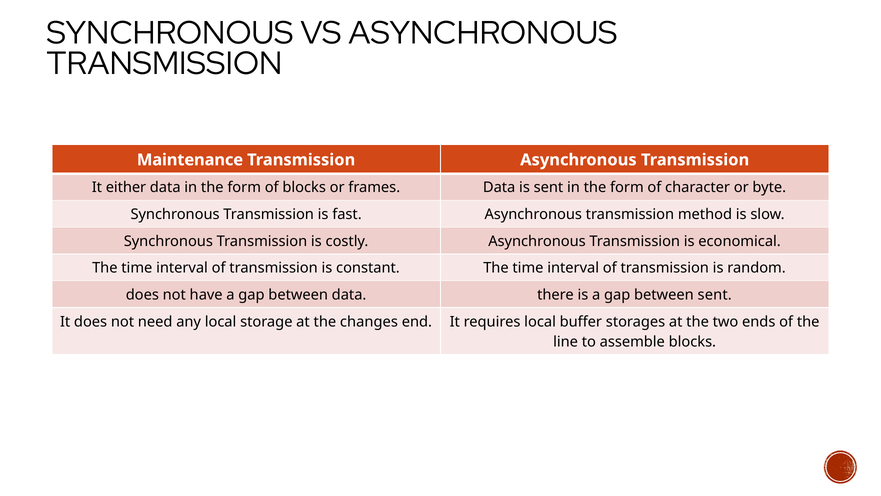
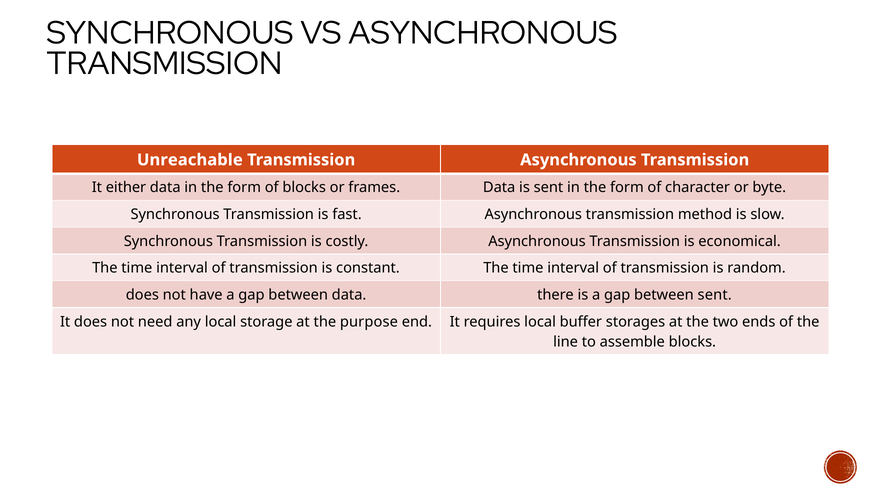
Maintenance: Maintenance -> Unreachable (190, 160)
changes: changes -> purpose (369, 321)
